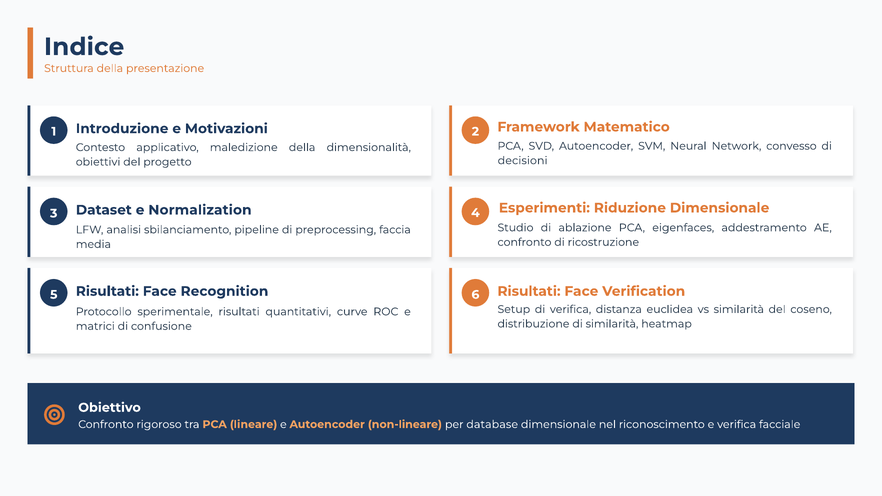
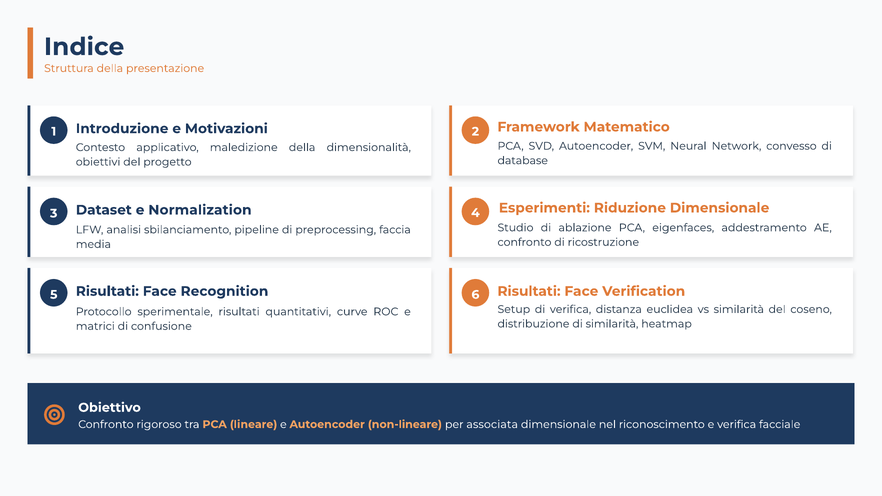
decisioni: decisioni -> database (523, 161)
database: database -> associata (492, 424)
